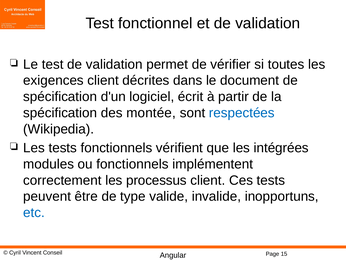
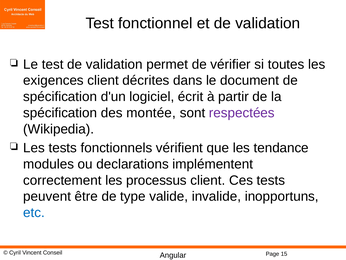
respectées colour: blue -> purple (242, 113)
intégrées: intégrées -> tendance (281, 148)
ou fonctionnels: fonctionnels -> declarations (133, 164)
